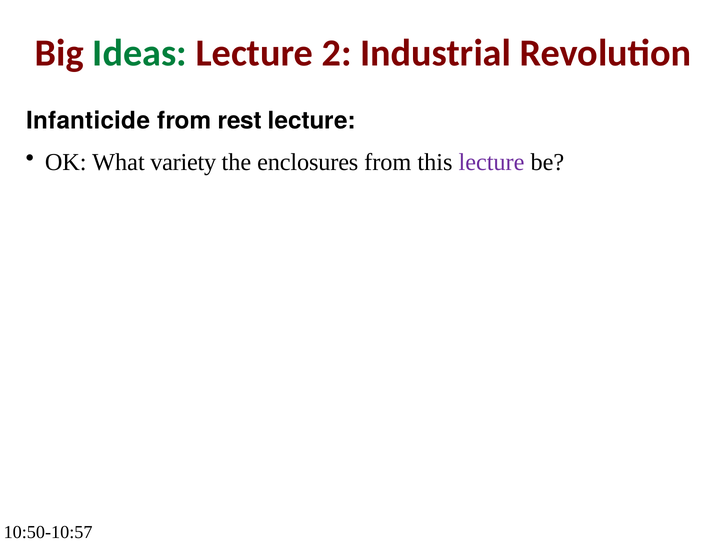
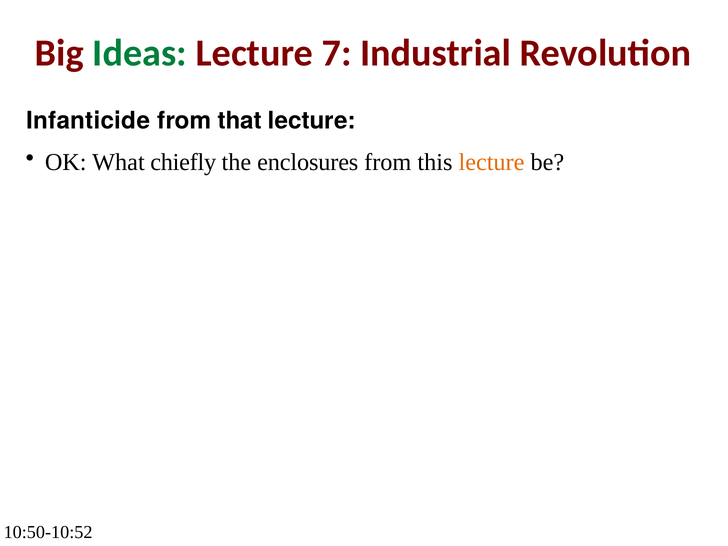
2: 2 -> 7 (337, 53)
rest: rest -> that (240, 121)
variety: variety -> chiefly (183, 162)
lecture colour: purple -> orange (492, 162)
10:50-10:57: 10:50-10:57 -> 10:50-10:52 (48, 532)
